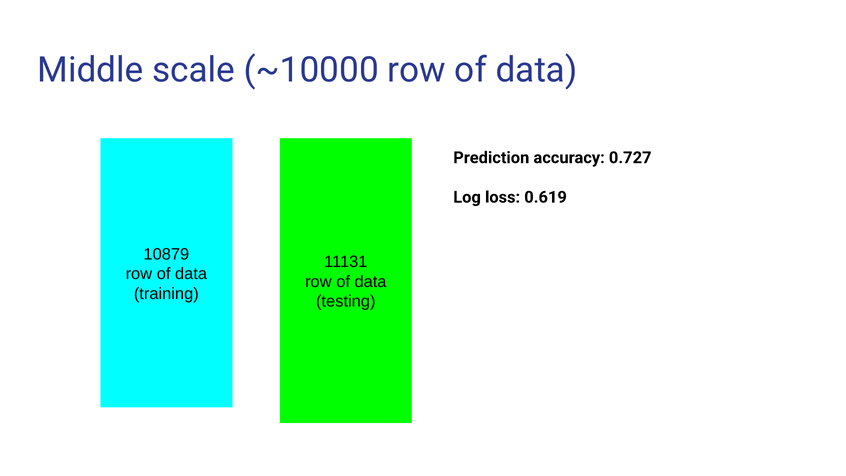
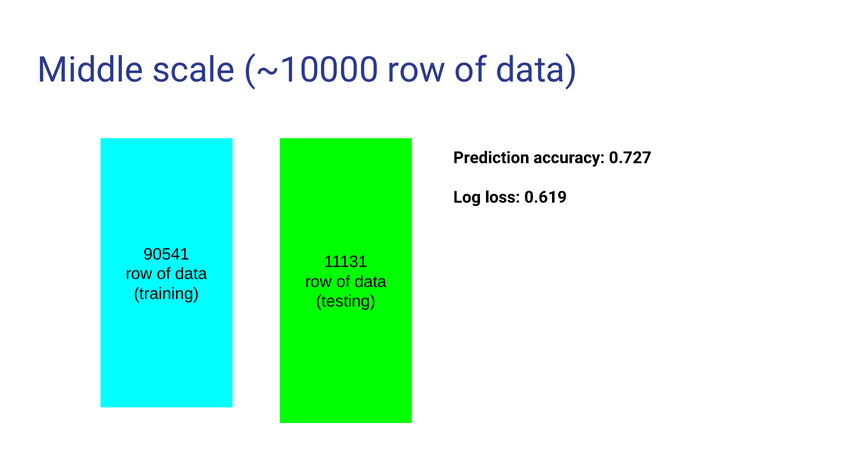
10879: 10879 -> 90541 (166, 254)
